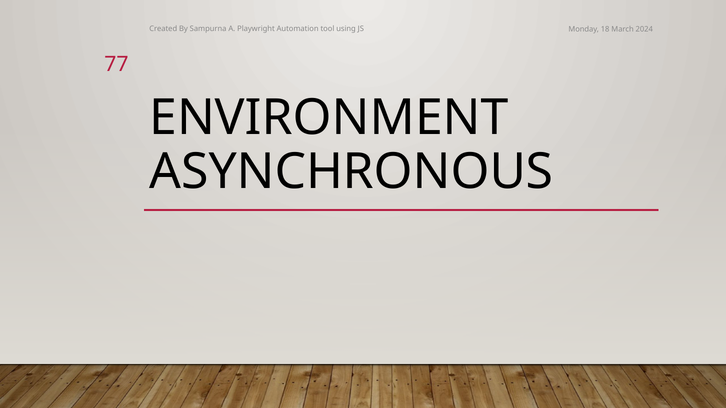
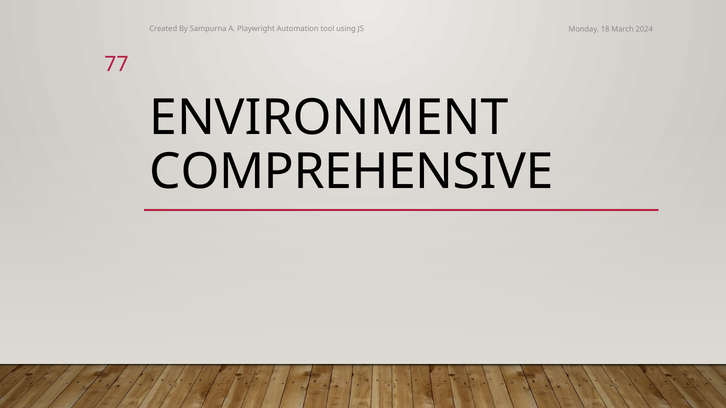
ASYNCHRONOUS: ASYNCHRONOUS -> COMPREHENSIVE (352, 172)
